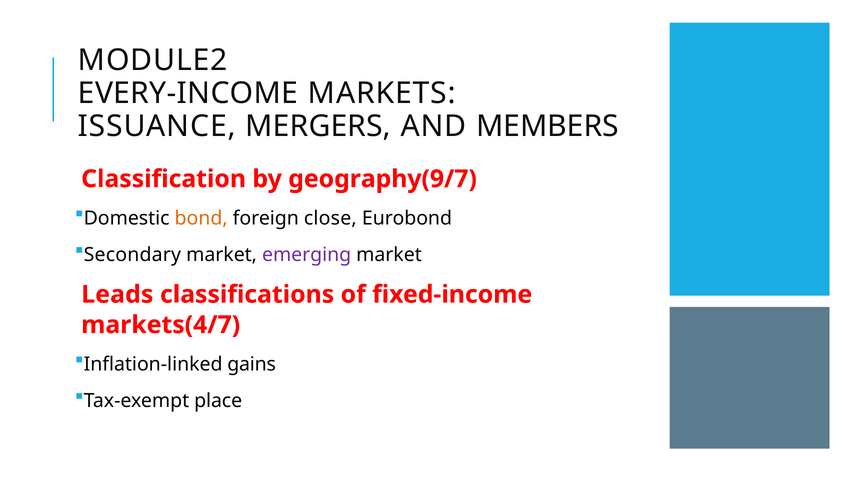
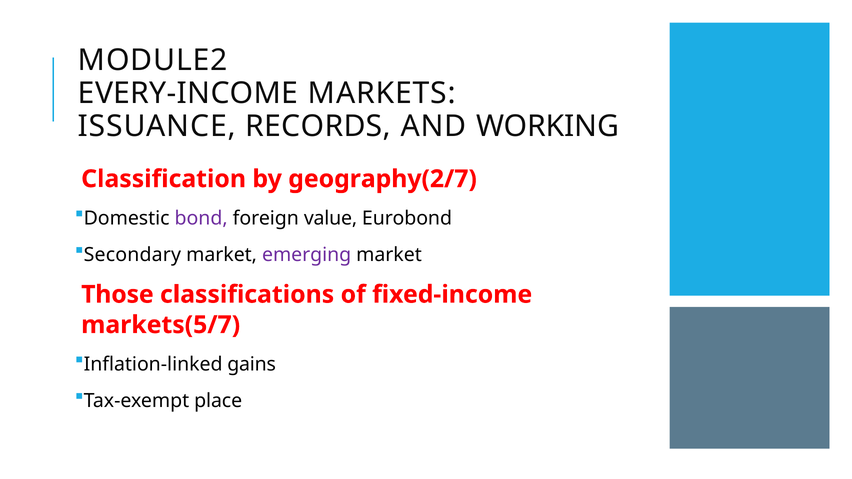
MERGERS: MERGERS -> RECORDS (318, 126)
MEMBERS: MEMBERS -> WORKING (548, 126)
geography(9/7: geography(9/7 -> geography(2/7 (383, 179)
bond colour: orange -> purple (201, 218)
close: close -> value (331, 218)
Leads: Leads -> Those (117, 295)
markets(4/7: markets(4/7 -> markets(5/7 (161, 325)
